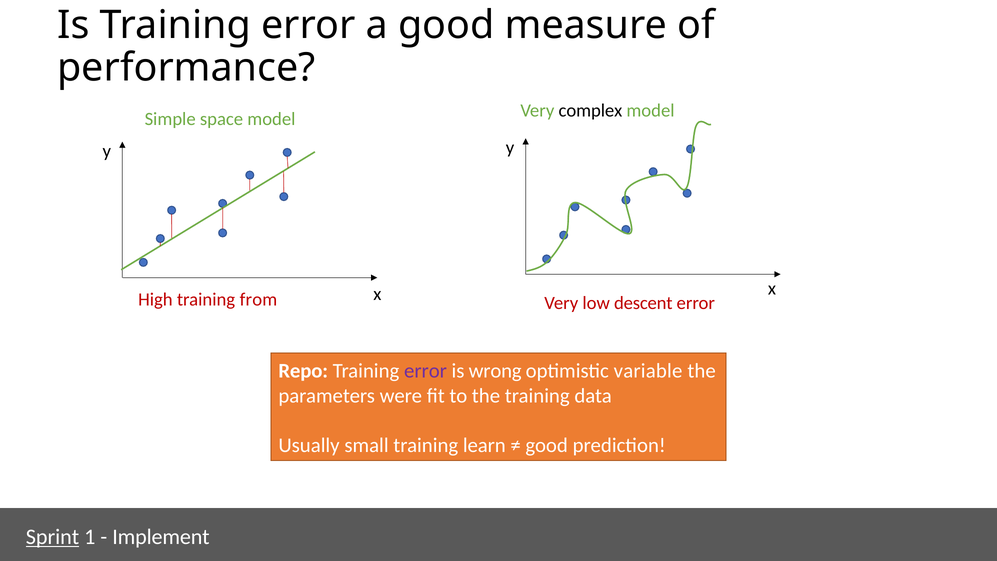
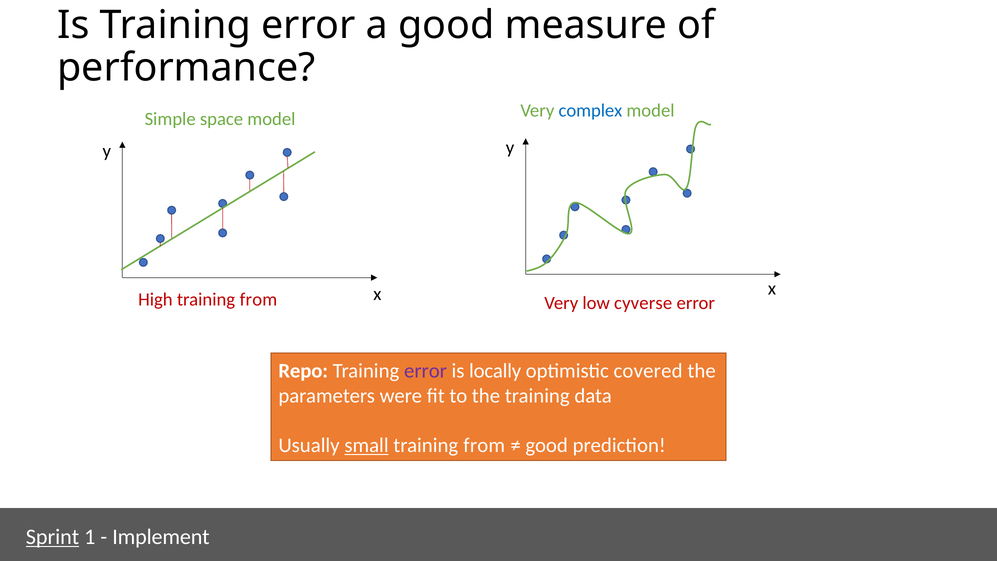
complex colour: black -> blue (590, 110)
descent: descent -> cyverse (643, 303)
wrong: wrong -> locally (495, 371)
variable: variable -> covered (648, 371)
small underline: none -> present (367, 445)
learn: learn -> from (484, 445)
